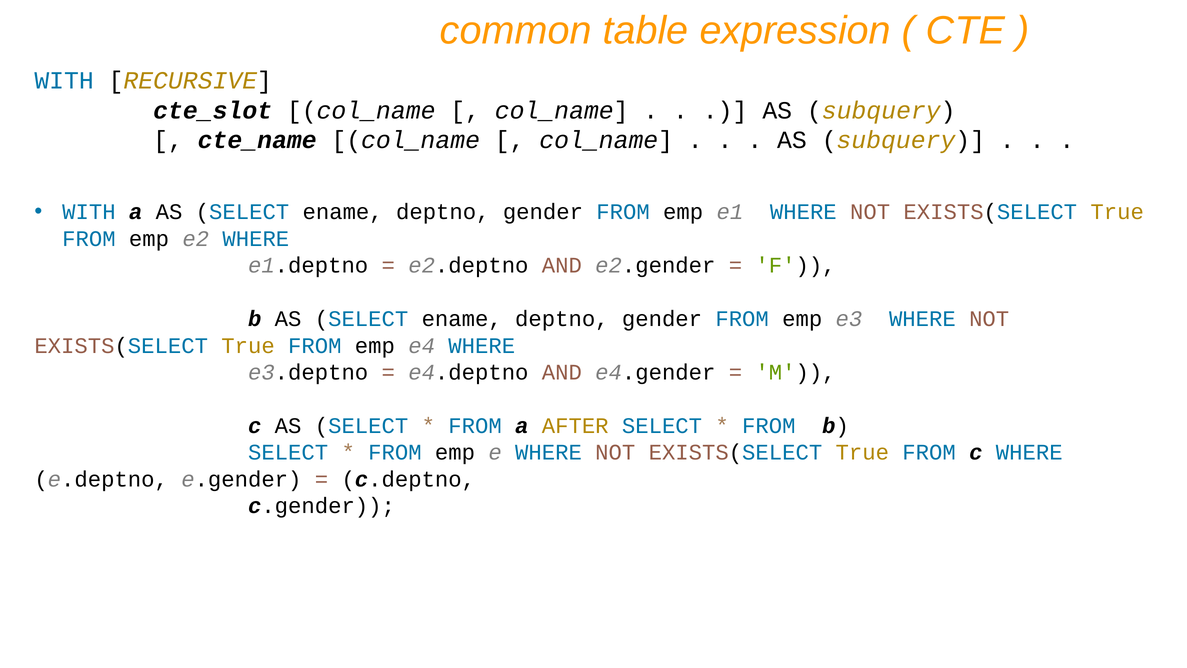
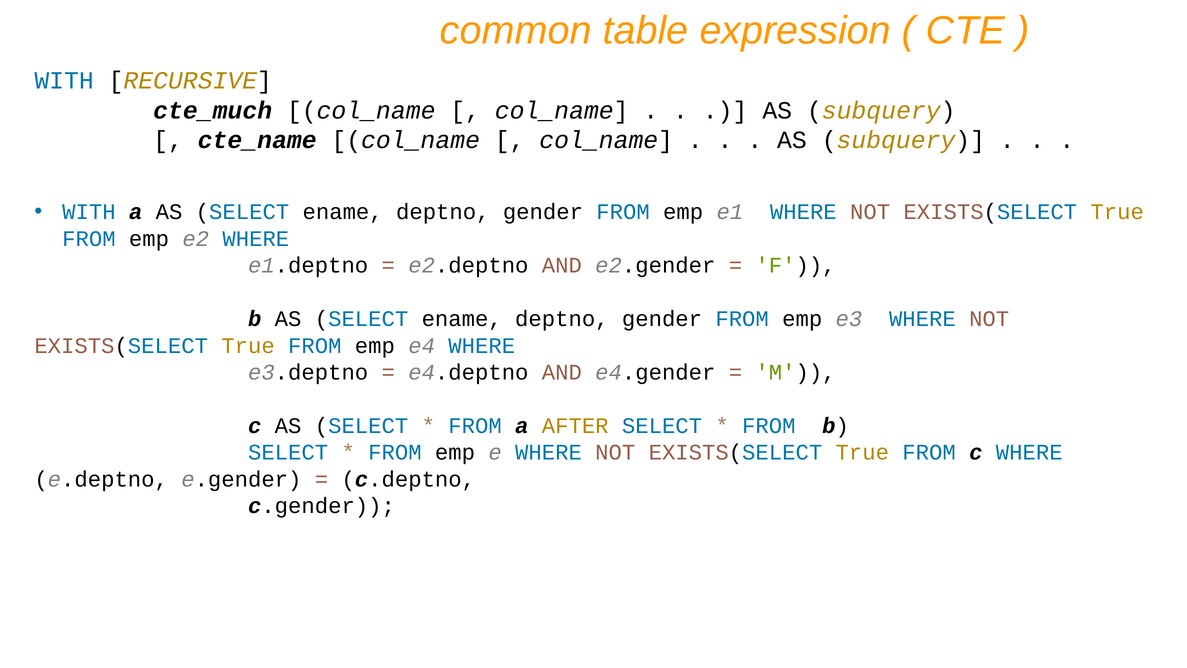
cte_slot: cte_slot -> cte_much (213, 110)
